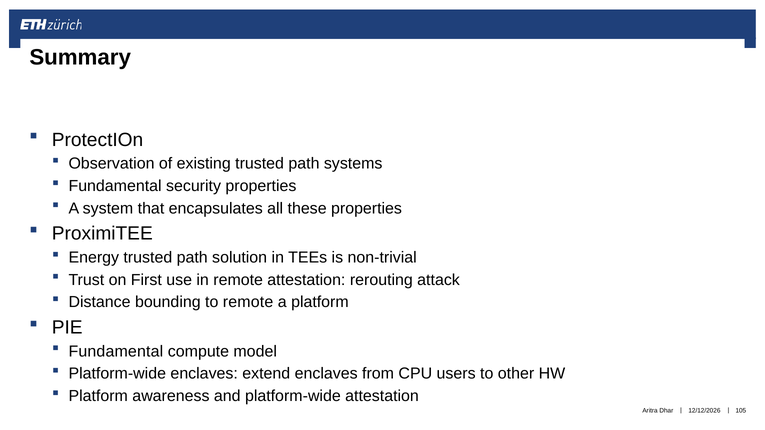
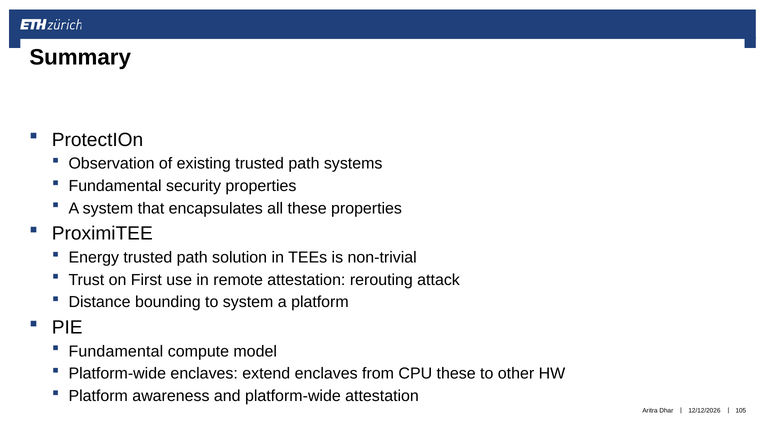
to remote: remote -> system (248, 302)
CPU users: users -> these (456, 374)
